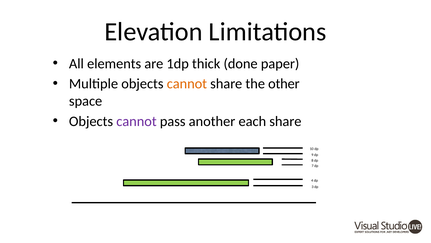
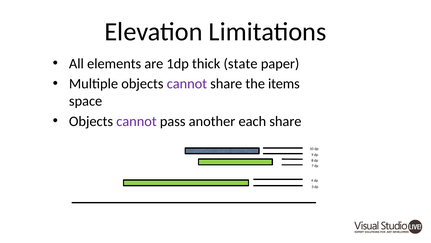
done: done -> state (241, 64)
cannot colour: orange -> purple (187, 84)
other: other -> items (284, 84)
